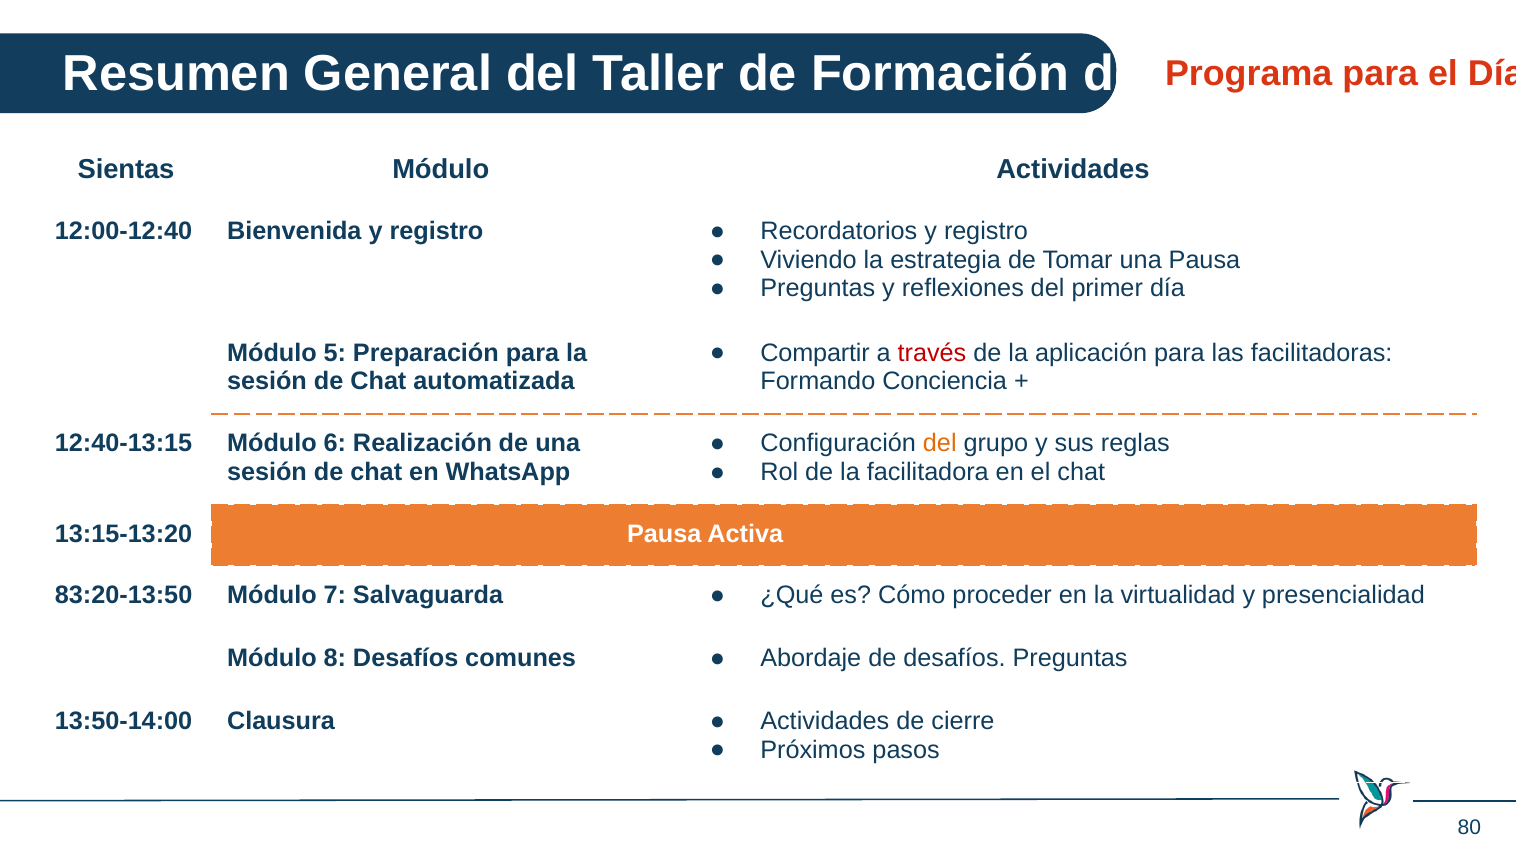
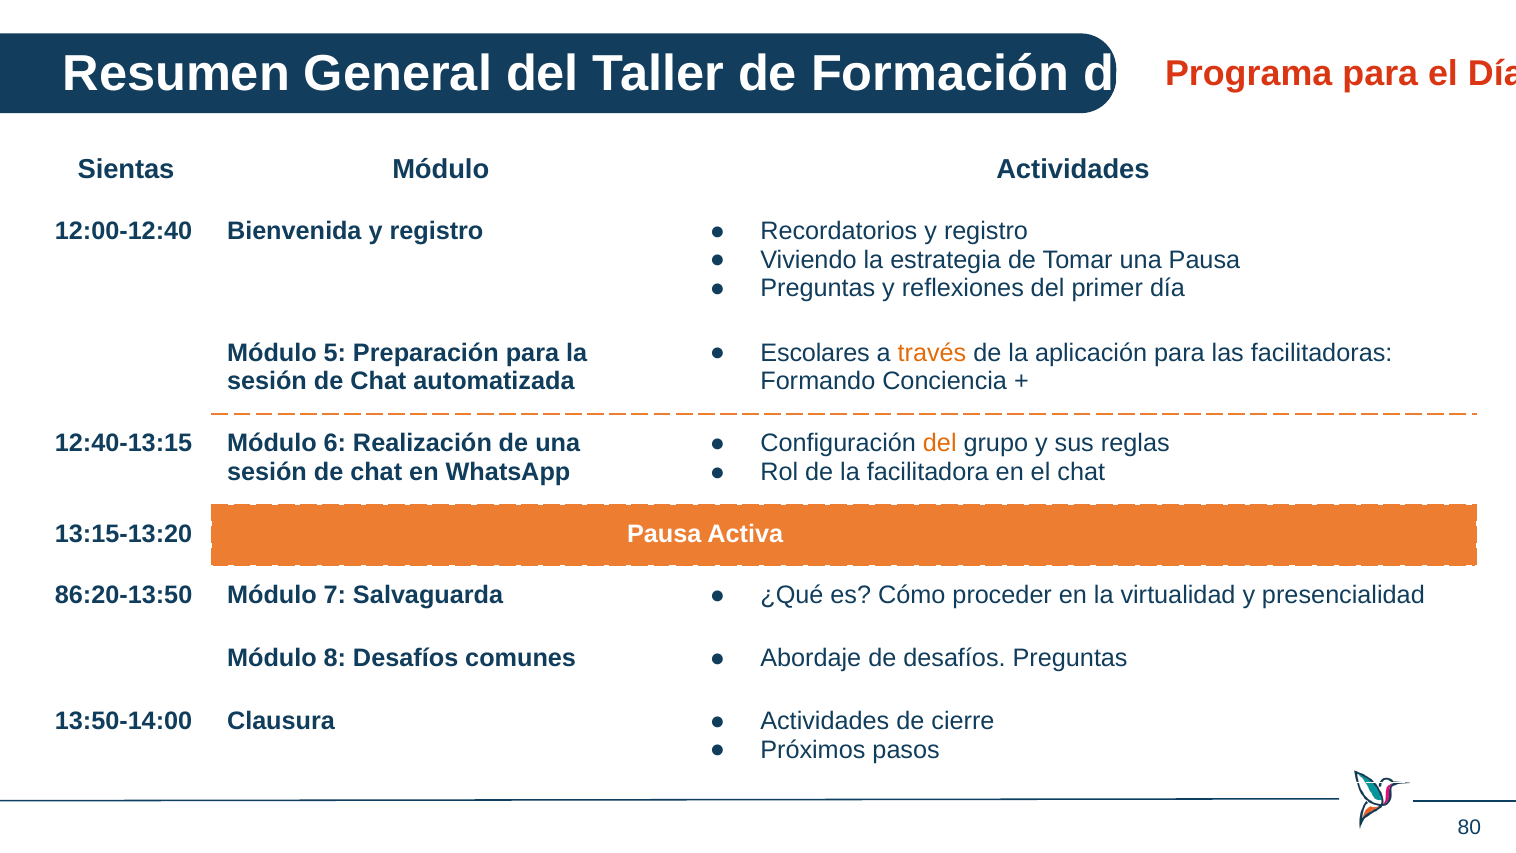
Compartir: Compartir -> Escolares (815, 353)
través colour: red -> orange (932, 353)
83:20-13:50: 83:20-13:50 -> 86:20-13:50 (124, 595)
